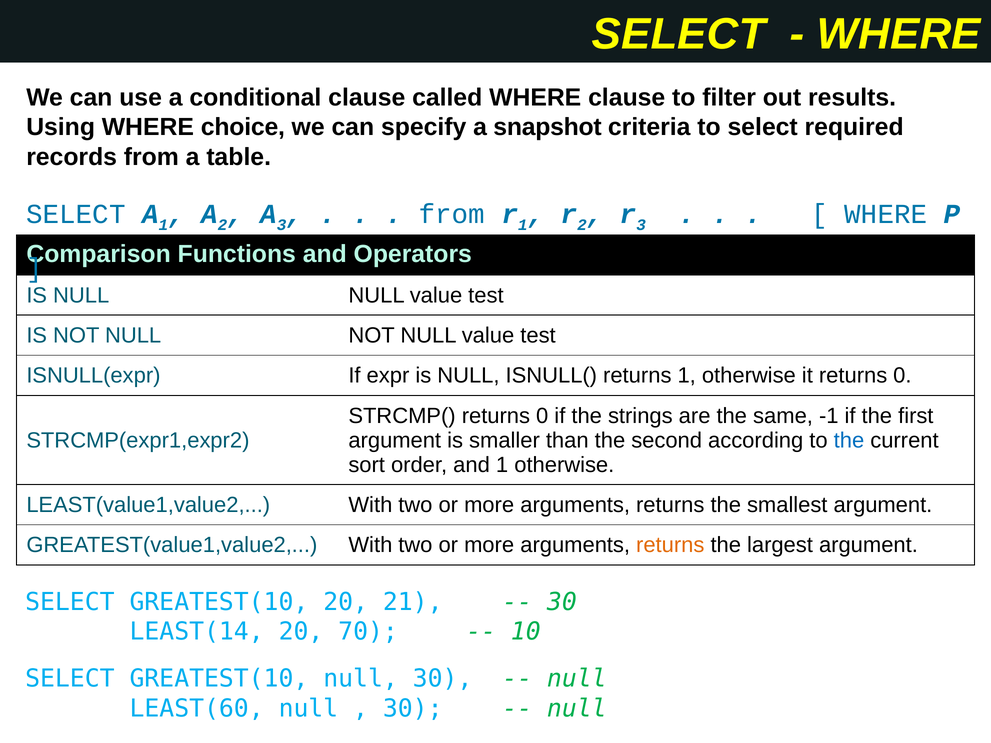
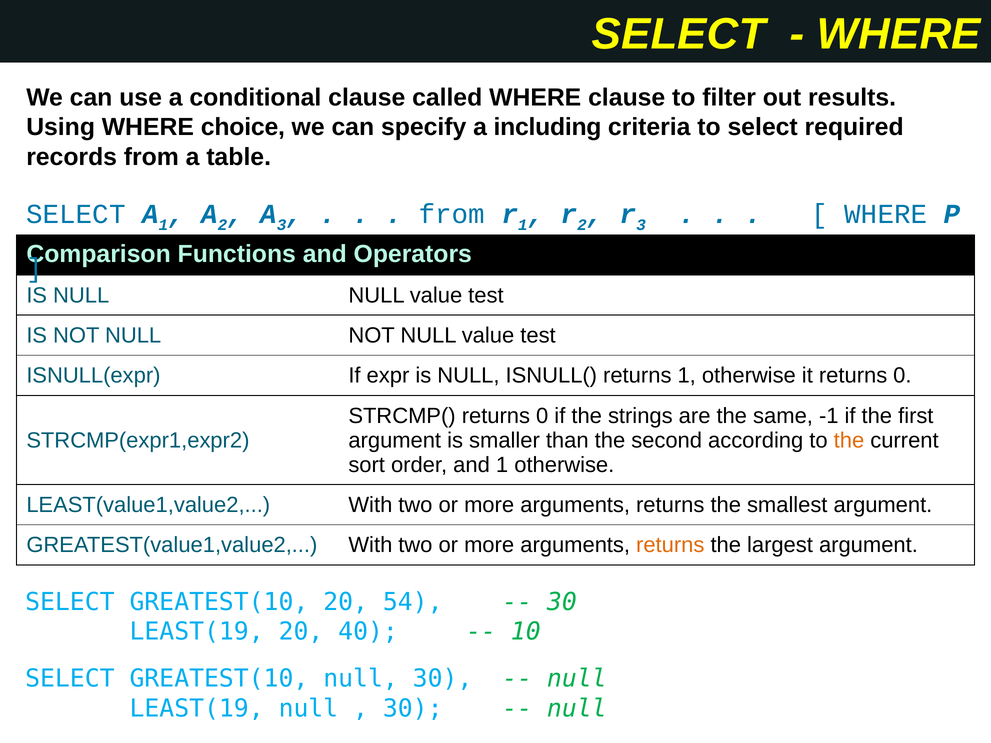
snapshot: snapshot -> including (548, 127)
the colour: blue -> orange (849, 440)
21: 21 -> 54 (413, 602)
LEAST(14: LEAST(14 -> LEAST(19 (197, 632)
70: 70 -> 40 (368, 632)
LEAST(60: LEAST(60 -> LEAST(19 (197, 709)
